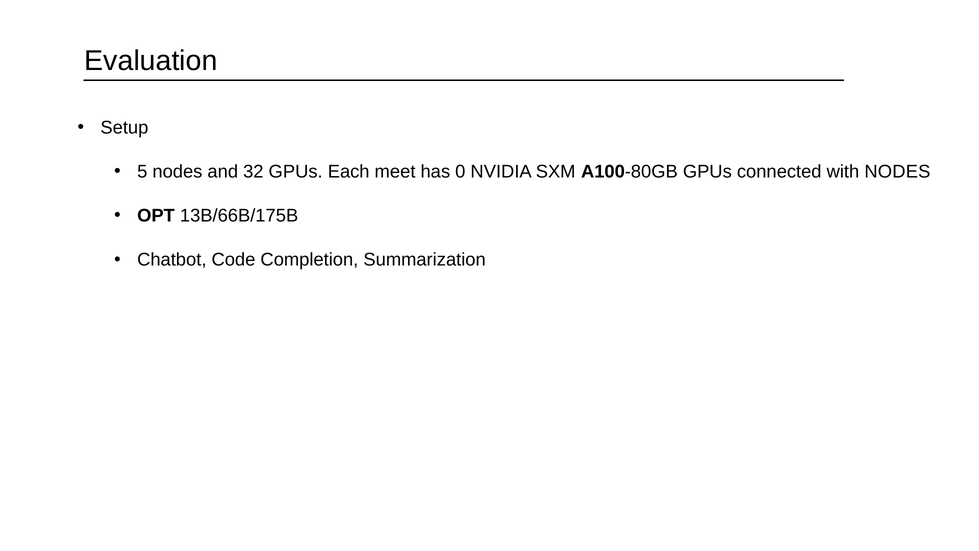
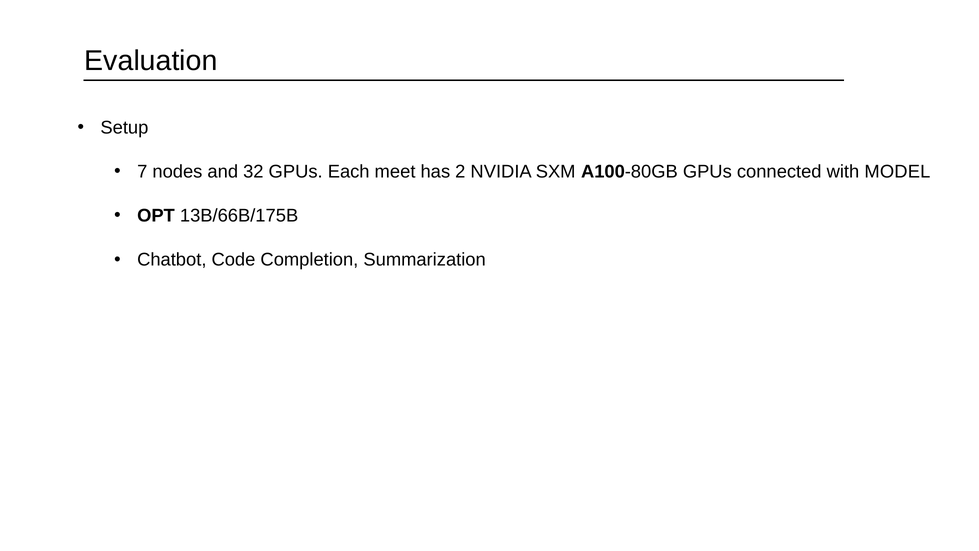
5: 5 -> 7 (142, 172)
0: 0 -> 2 (460, 172)
with NODES: NODES -> MODEL (897, 172)
